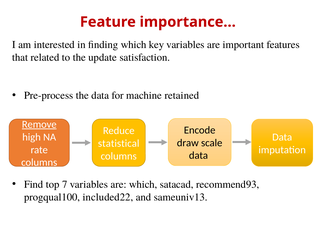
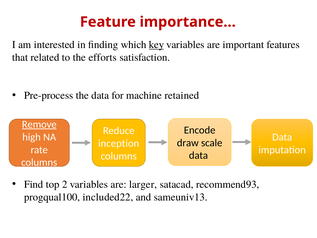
key underline: none -> present (157, 45)
update: update -> efforts (103, 57)
statistical: statistical -> inception (119, 143)
7: 7 -> 2 (65, 184)
are which: which -> larger (143, 184)
